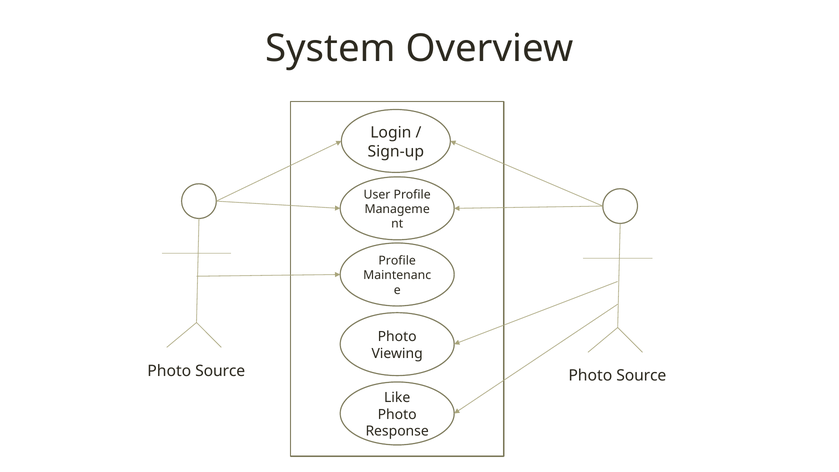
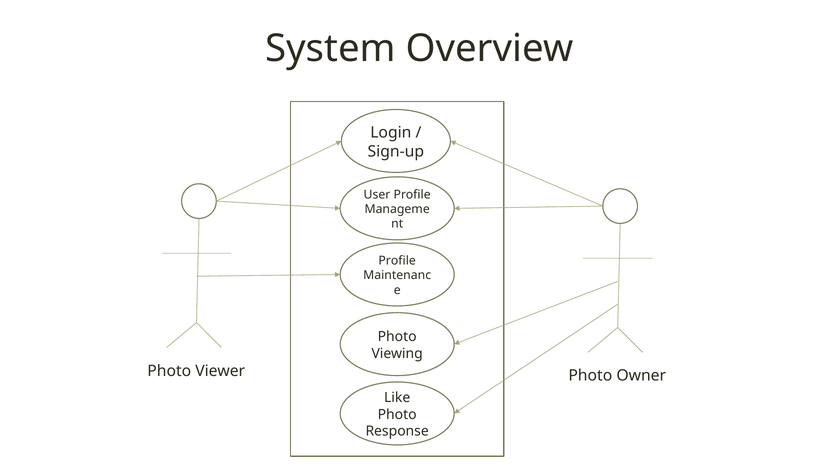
Source: Source -> Viewer (220, 371)
Source: Source -> Owner (641, 376)
